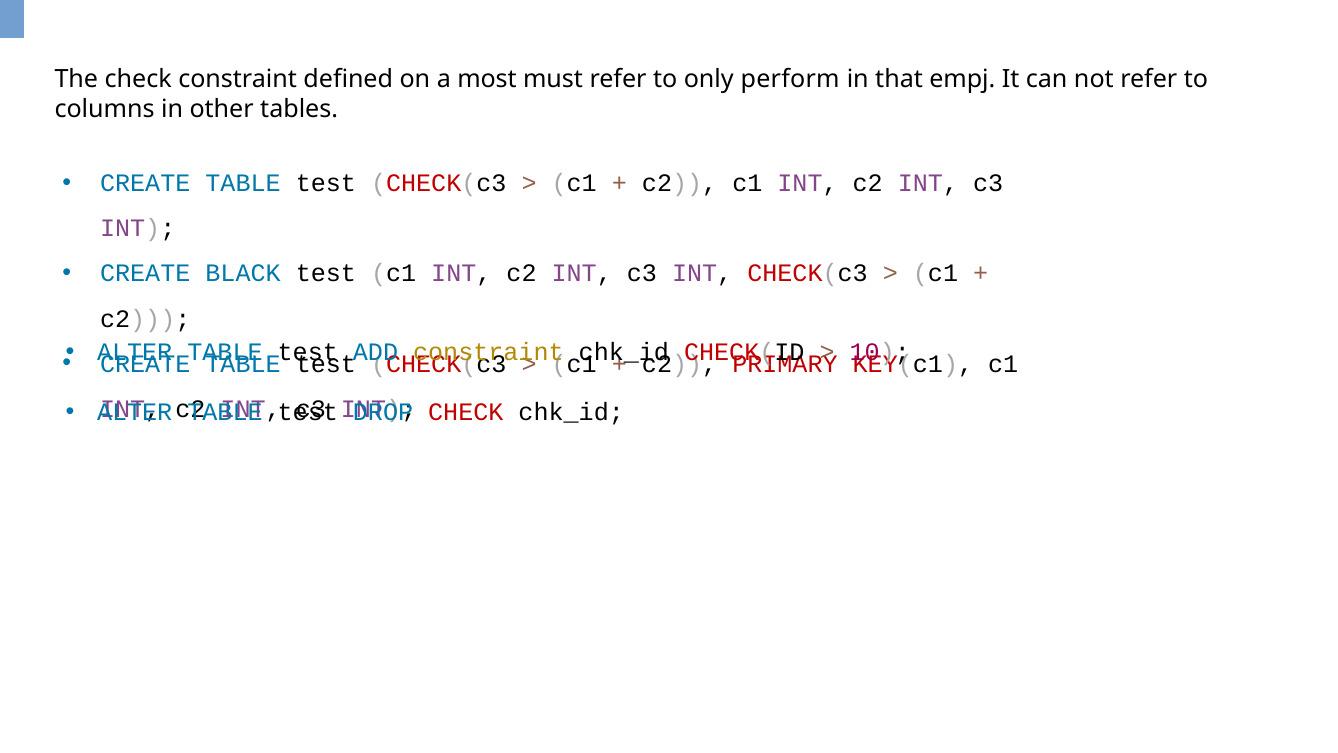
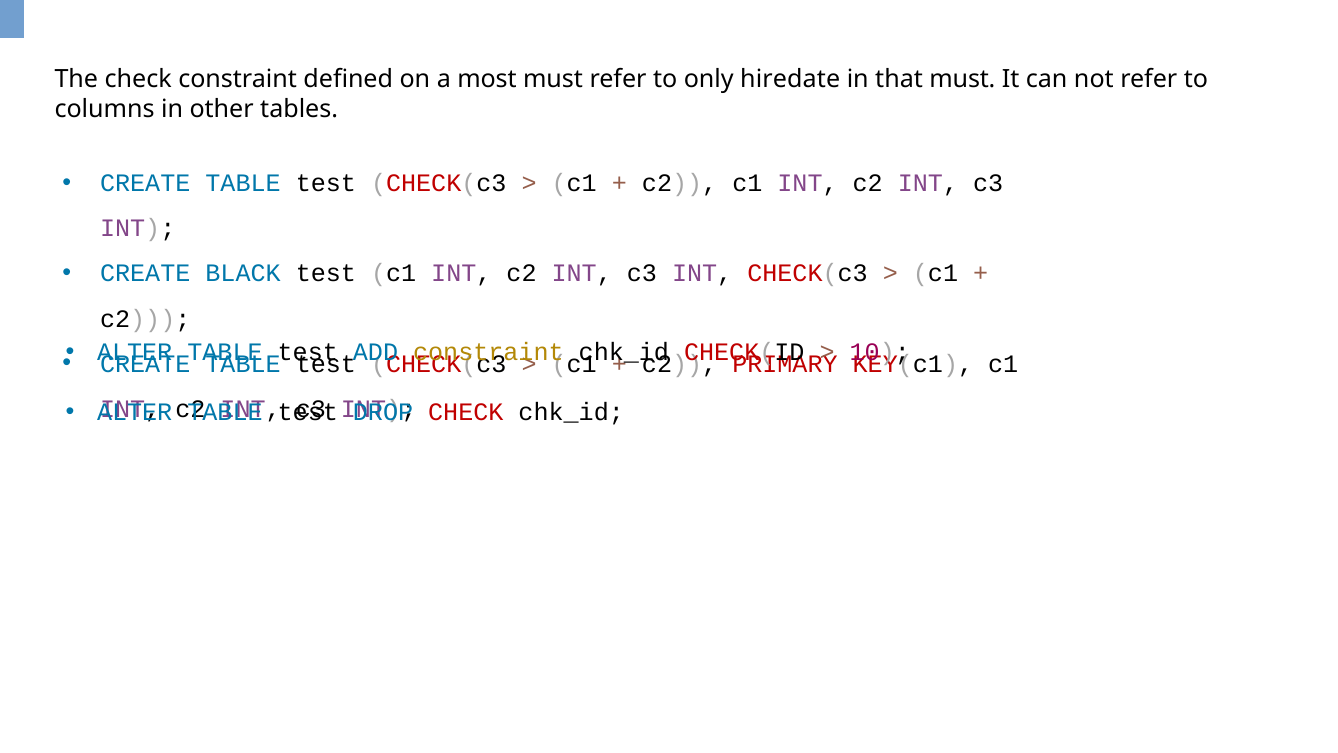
perform: perform -> hiredate (790, 79)
that empj: empj -> must (962, 79)
